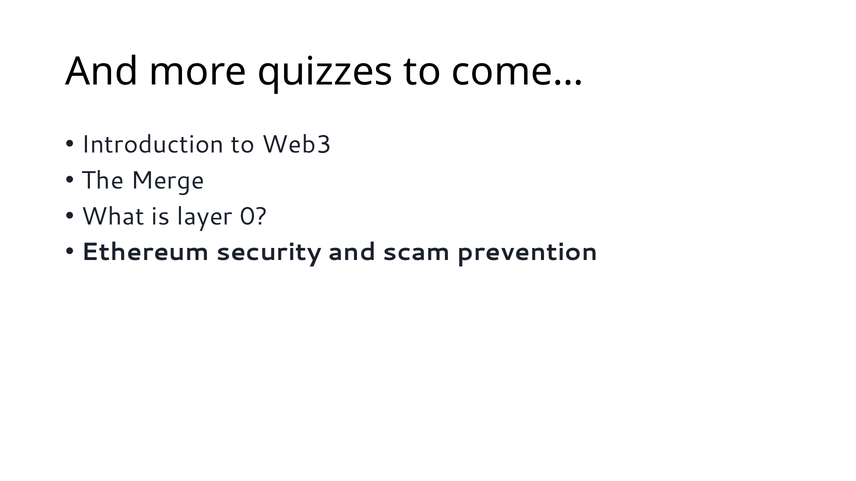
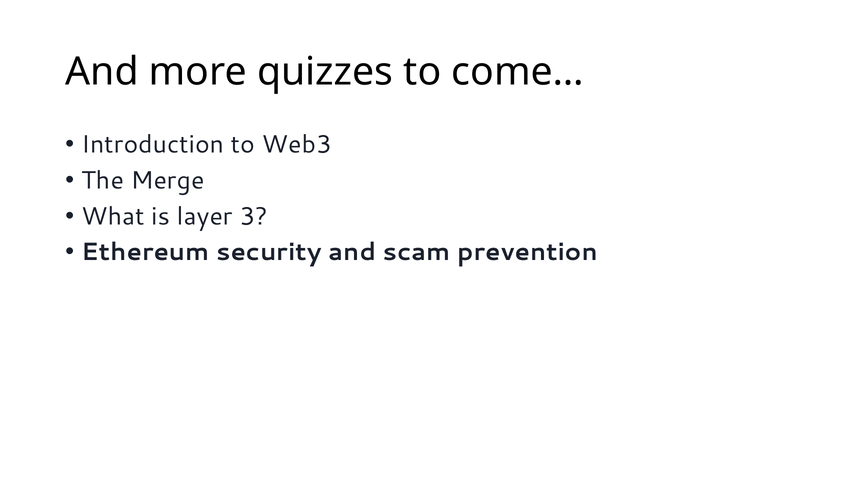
0: 0 -> 3 (254, 217)
